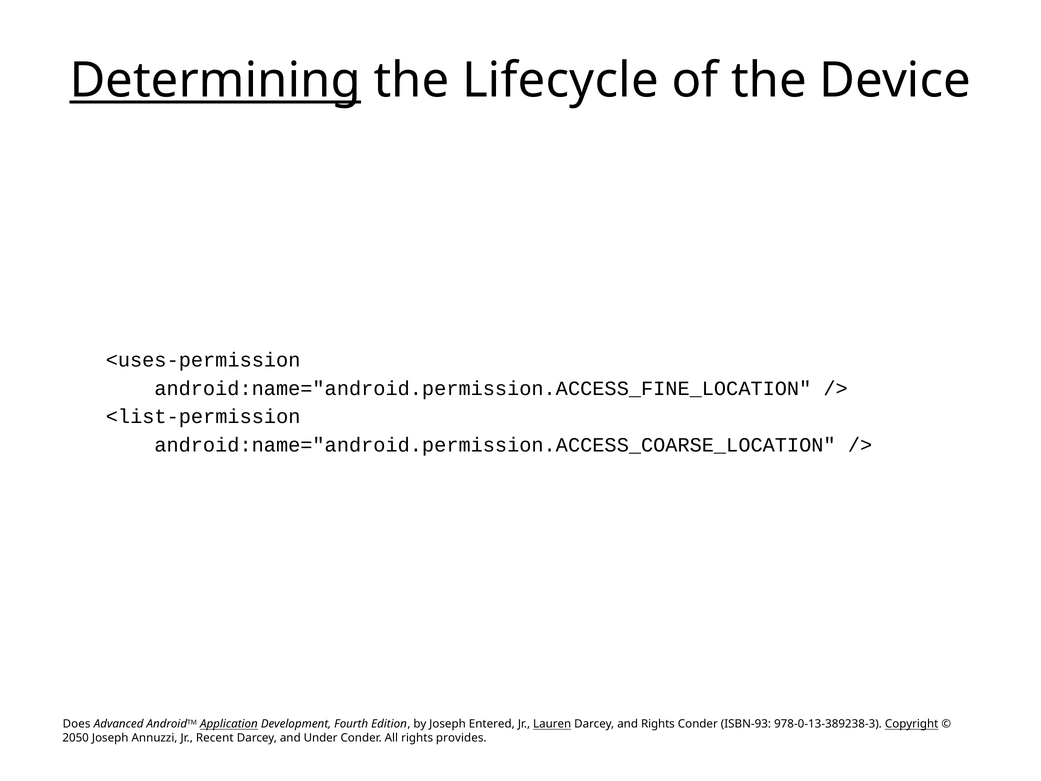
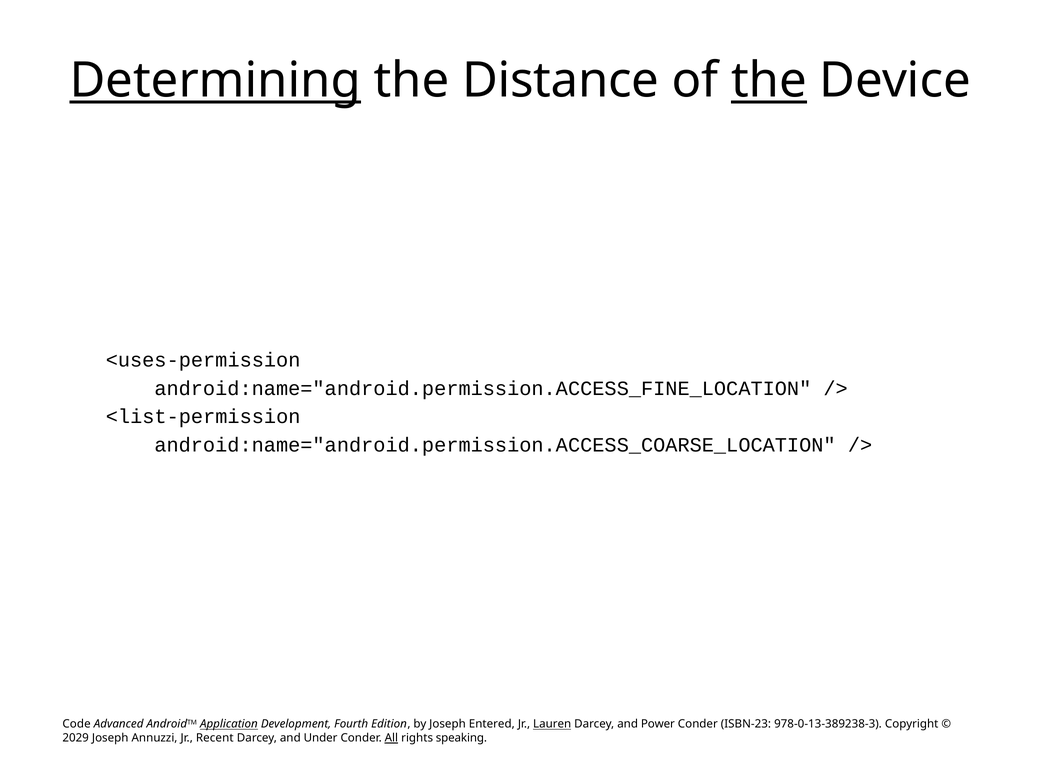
Lifecycle: Lifecycle -> Distance (561, 81)
the underline: none -> present (769, 81)
Does: Does -> Code (77, 724)
and Rights: Rights -> Power (658, 724)
ISBN-93: ISBN-93 -> ISBN-23 (746, 724)
Copyright underline: present -> none (912, 724)
2050: 2050 -> 2029 (76, 738)
All underline: none -> present (391, 738)
provides: provides -> speaking (461, 738)
